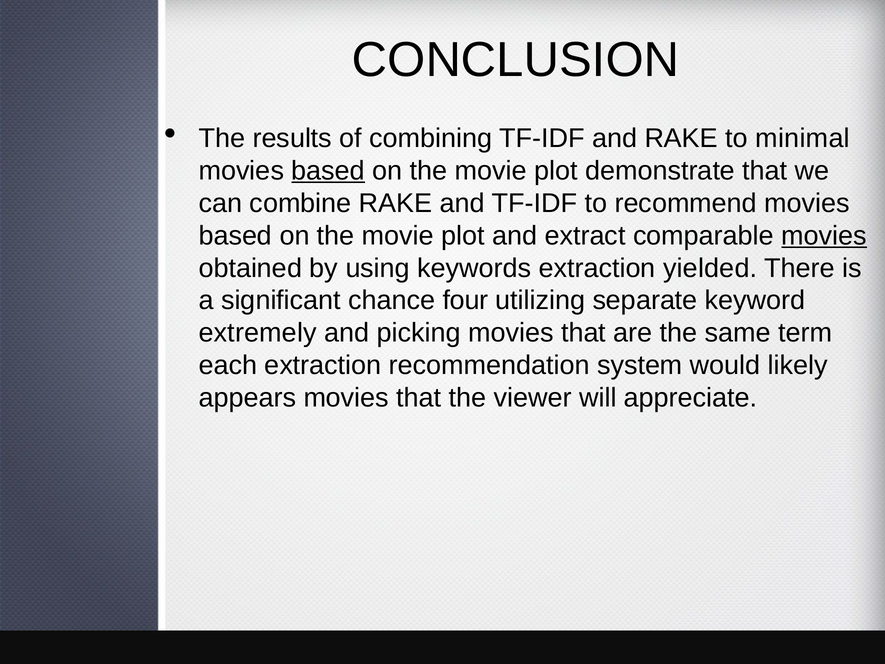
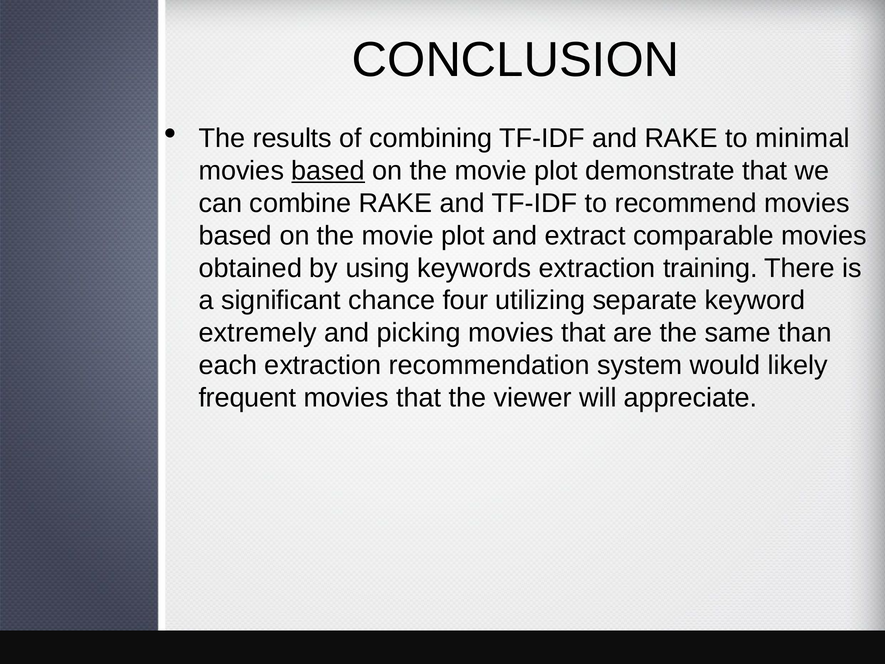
movies underline: present -> none (824, 236)
yielded: yielded -> training (710, 268)
term: term -> than (805, 333)
appears: appears -> frequent (247, 398)
